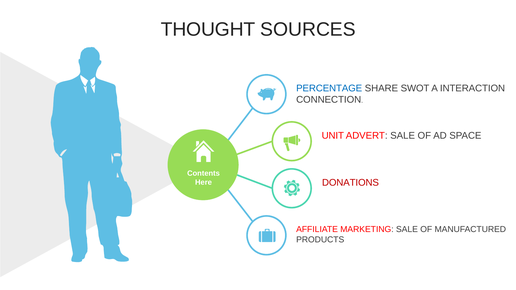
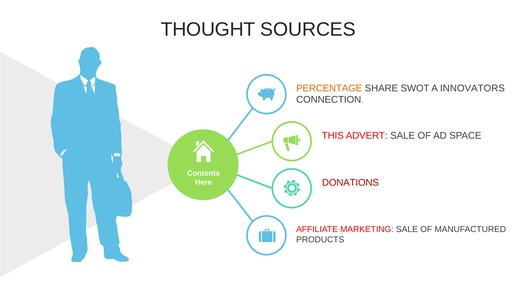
PERCENTAGE colour: blue -> orange (329, 88)
INTERACTION: INTERACTION -> INNOVATORS (472, 88)
UNIT: UNIT -> THIS (333, 136)
